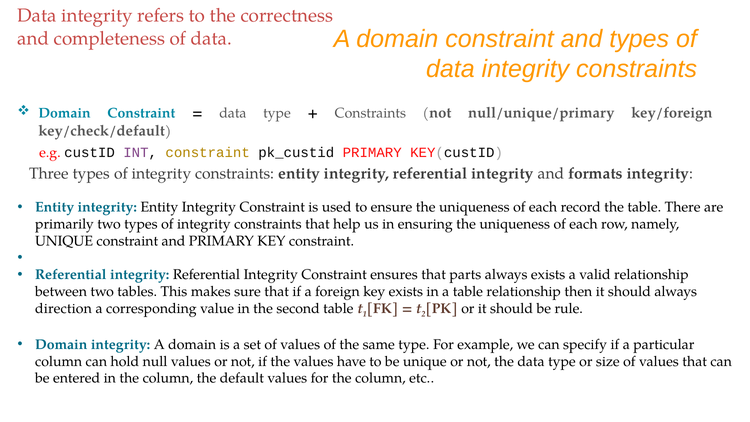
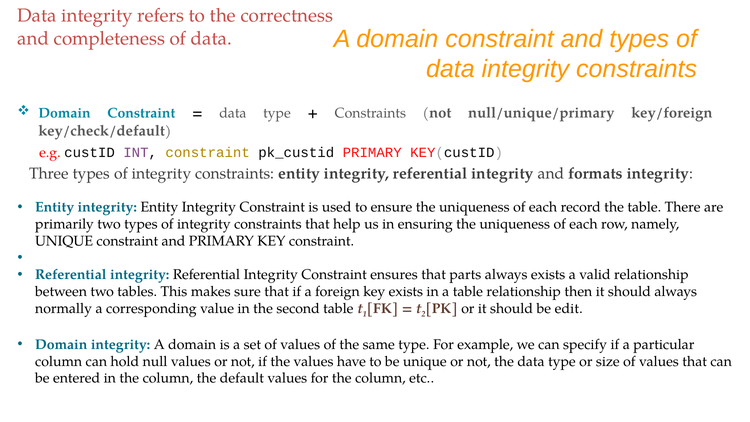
direction: direction -> normally (64, 308)
rule: rule -> edit (569, 308)
